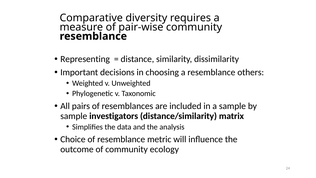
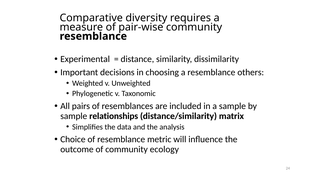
Representing: Representing -> Experimental (85, 59)
investigators: investigators -> relationships (114, 116)
